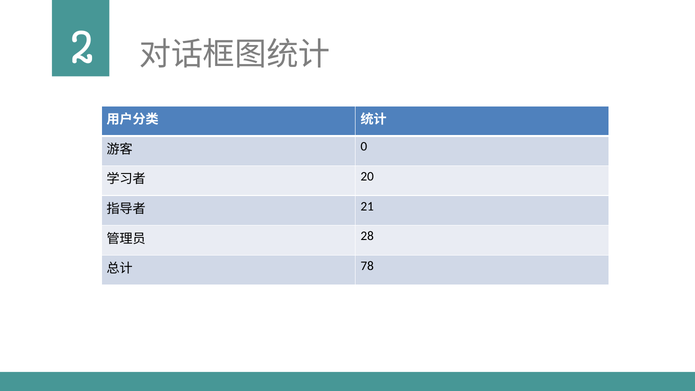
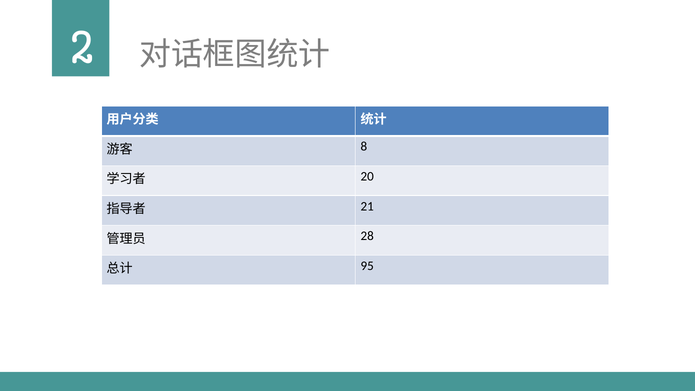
0: 0 -> 8 (364, 147)
78: 78 -> 95 (367, 266)
